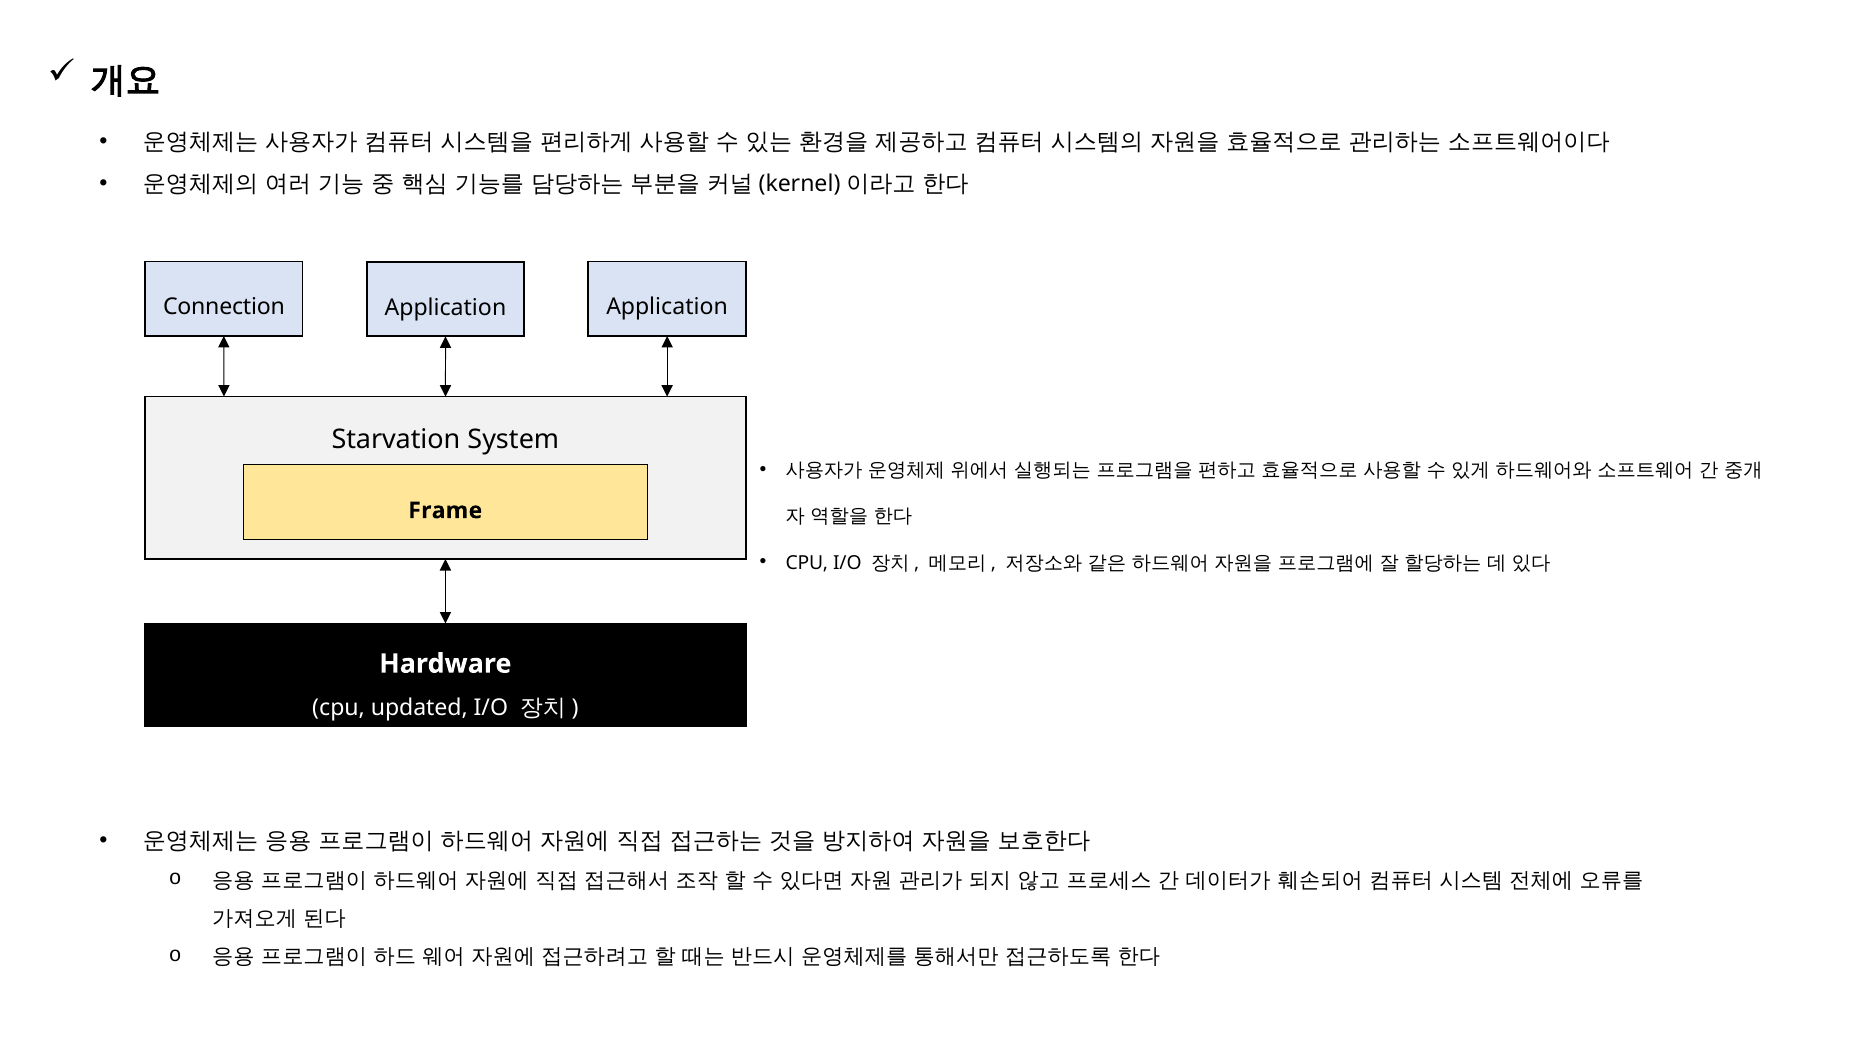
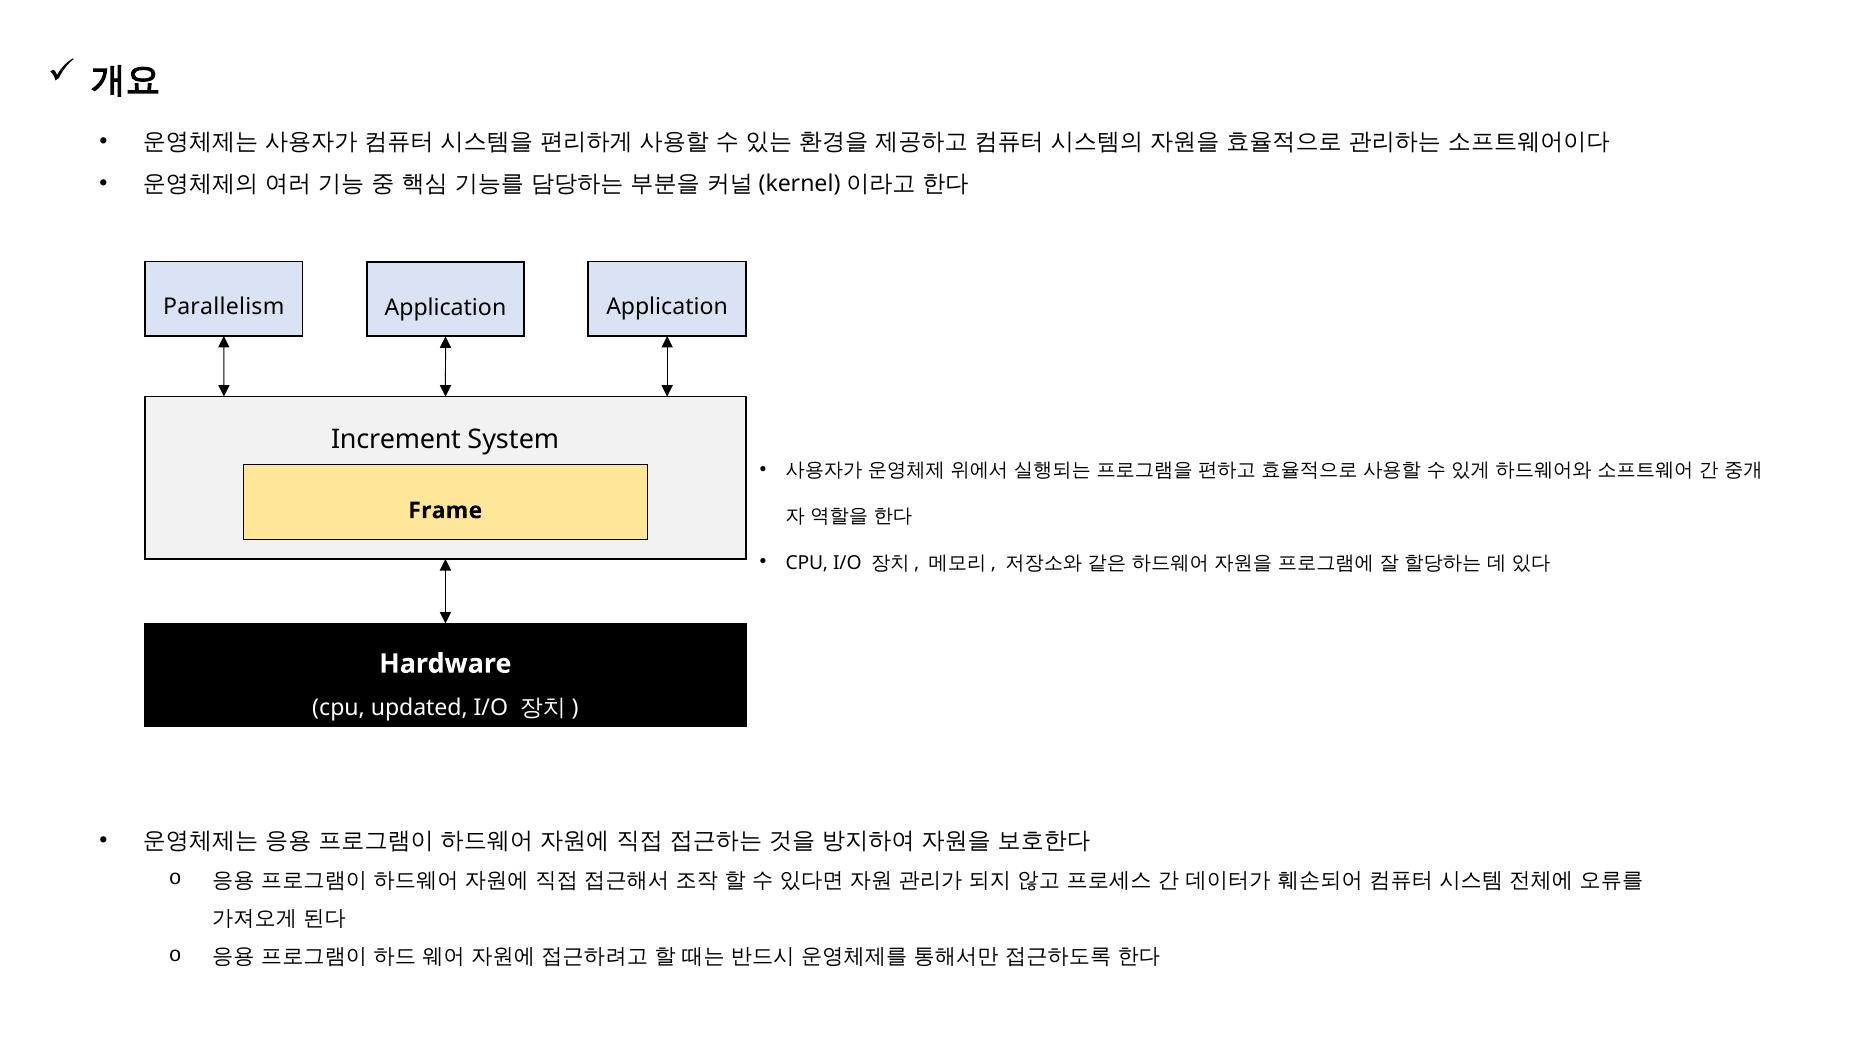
Connection: Connection -> Parallelism (224, 307)
Starvation: Starvation -> Increment (396, 439)
